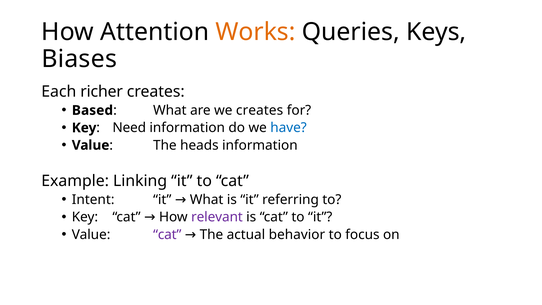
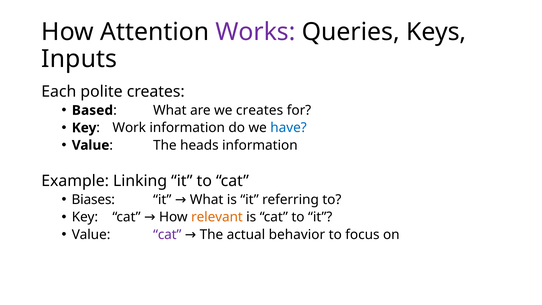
Works colour: orange -> purple (255, 32)
Biases: Biases -> Inputs (79, 59)
richer: richer -> polite (102, 92)
Need: Need -> Work (129, 128)
Intent: Intent -> Biases (93, 200)
relevant colour: purple -> orange (217, 217)
